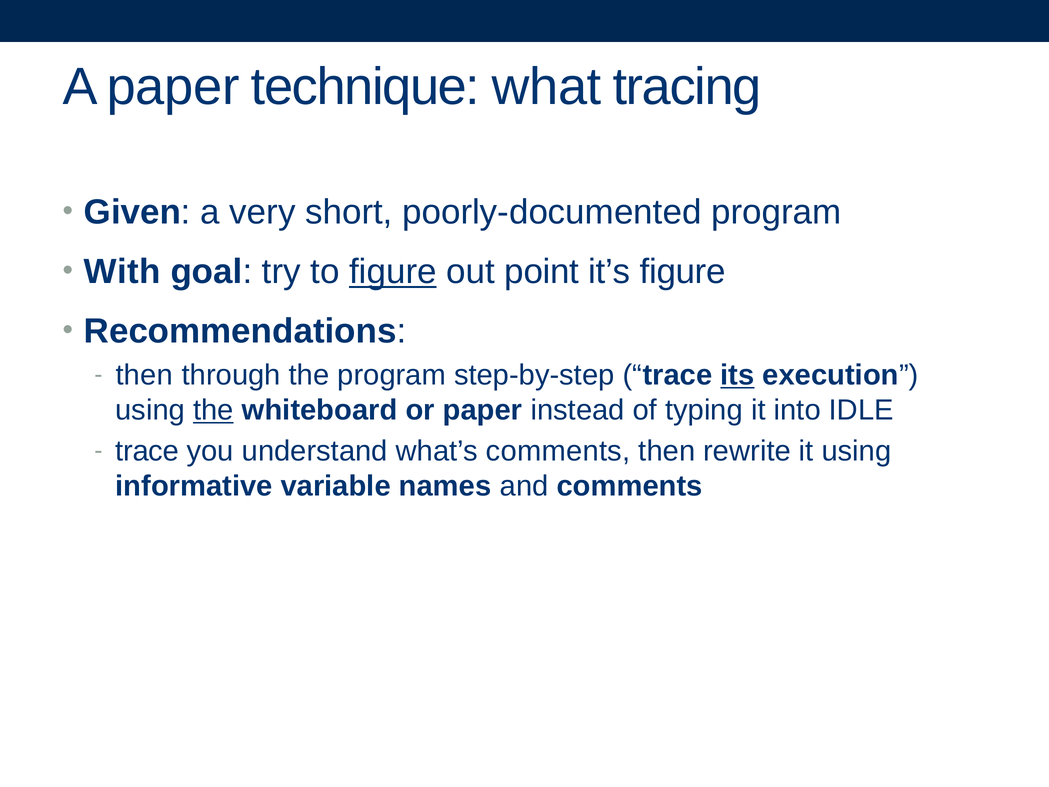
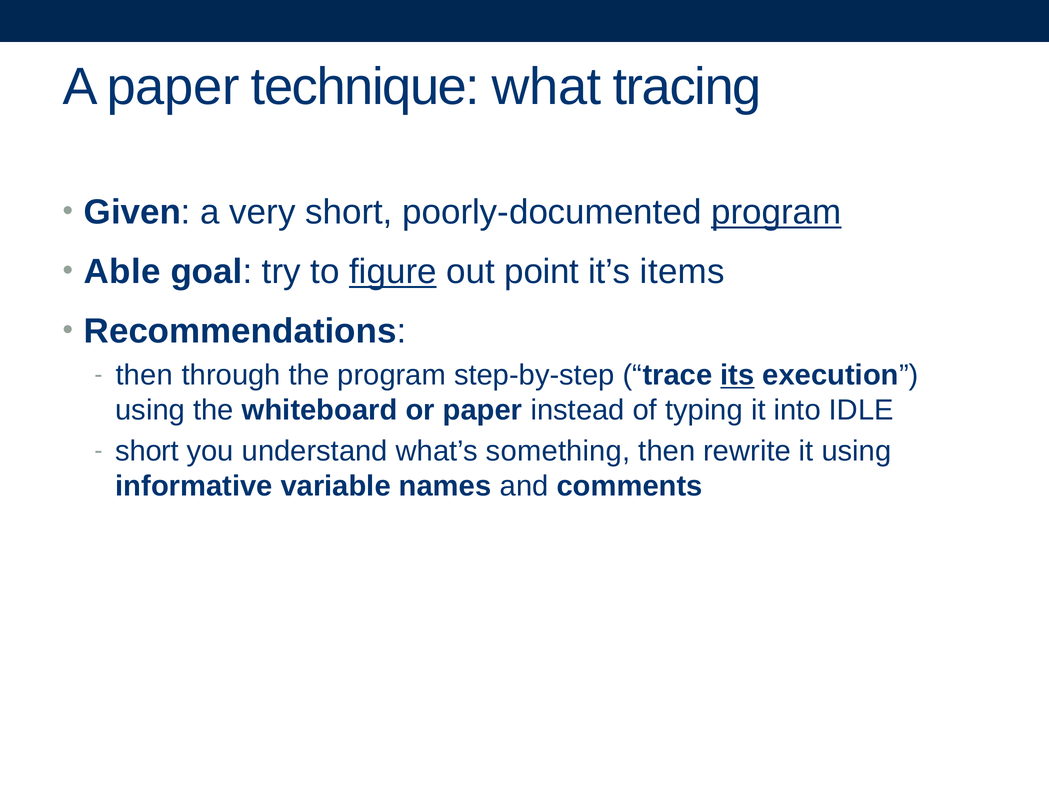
program underline: none -> present (776, 212)
With: With -> Able (122, 272)
it’s figure: figure -> items (682, 272)
the underline: present -> none (213, 410)
trace: trace -> short (147, 451)
what’s comments: comments -> something (558, 451)
